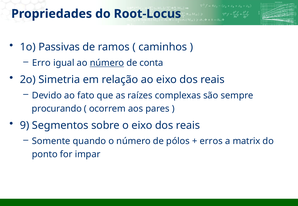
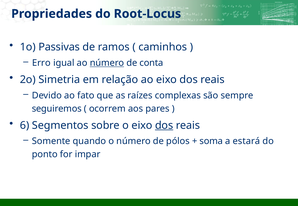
procurando: procurando -> seguiremos (57, 109)
9: 9 -> 6 (25, 125)
dos underline: none -> present (164, 125)
erros: erros -> soma (211, 141)
matrix: matrix -> estará (246, 141)
